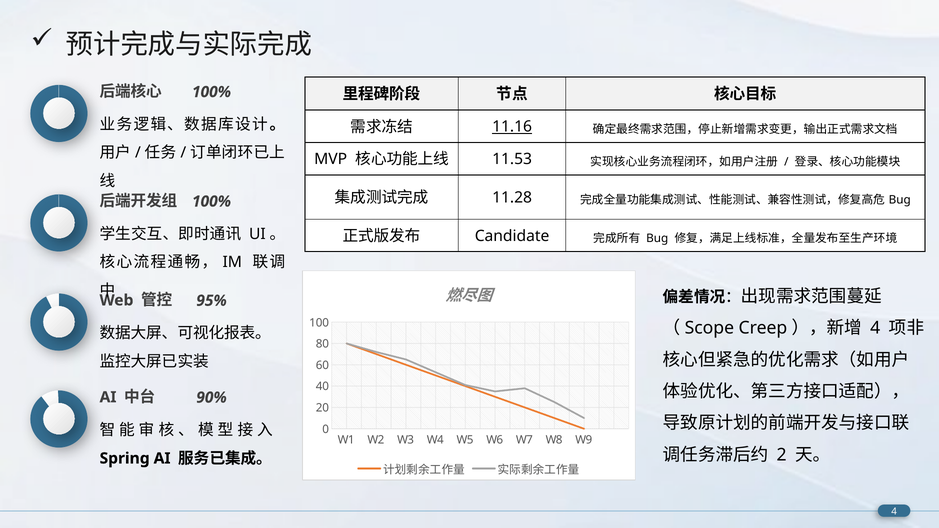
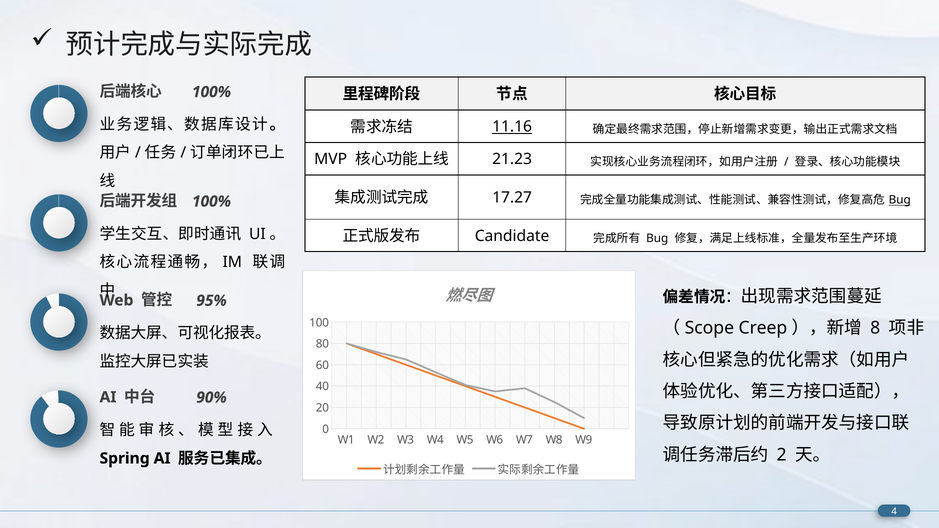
11.53: 11.53 -> 21.23 (512, 159)
11.28: 11.28 -> 17.27 (512, 198)
Bug underline: none -> present (900, 200)
4: 4 -> 8 (875, 328)
